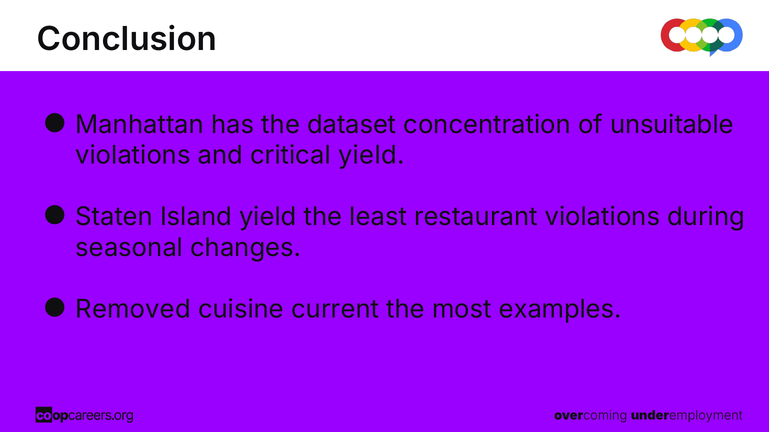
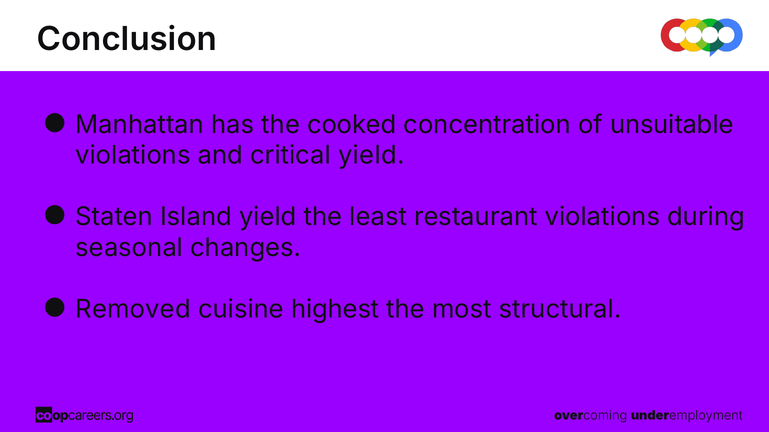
dataset: dataset -> cooked (352, 125)
current: current -> highest (335, 309)
examples: examples -> structural (560, 309)
